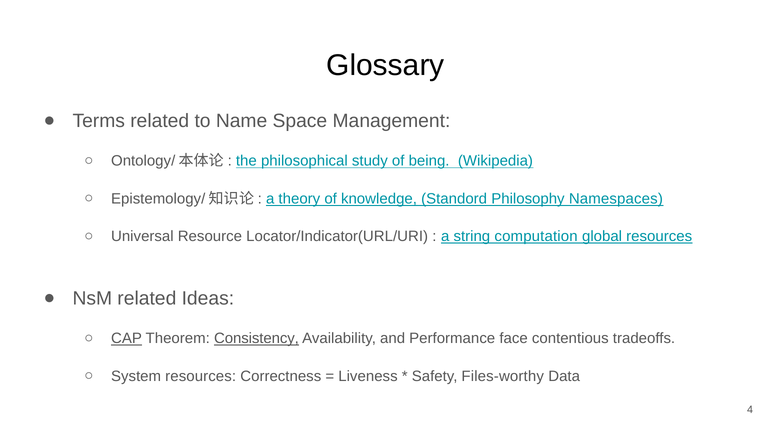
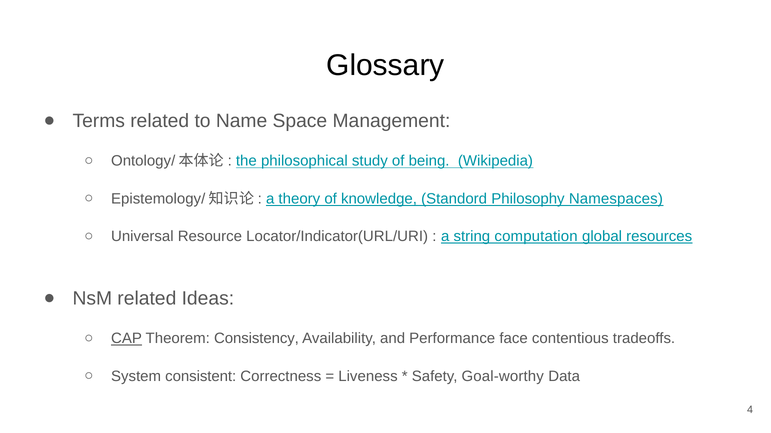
Consistency underline: present -> none (256, 339)
System resources: resources -> consistent (201, 377)
Files-worthy: Files-worthy -> Goal-worthy (503, 377)
